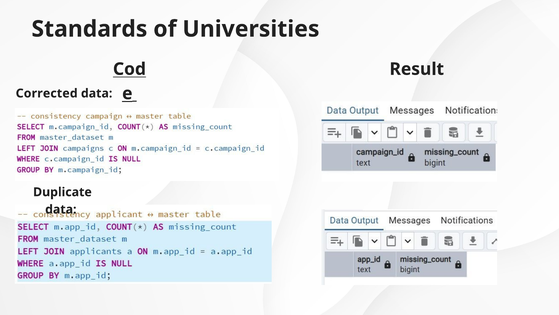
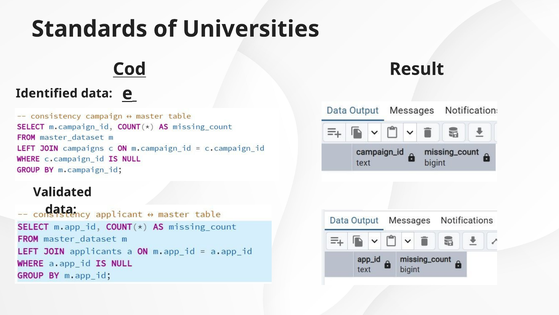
Corrected: Corrected -> Identified (47, 93)
Duplicate: Duplicate -> Validated (62, 192)
